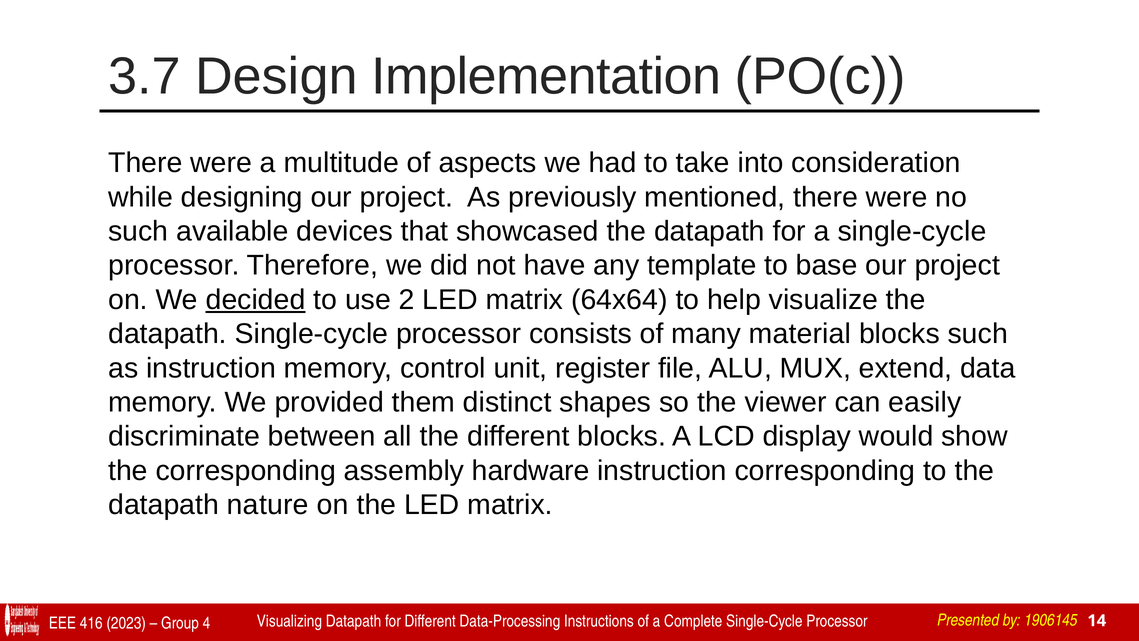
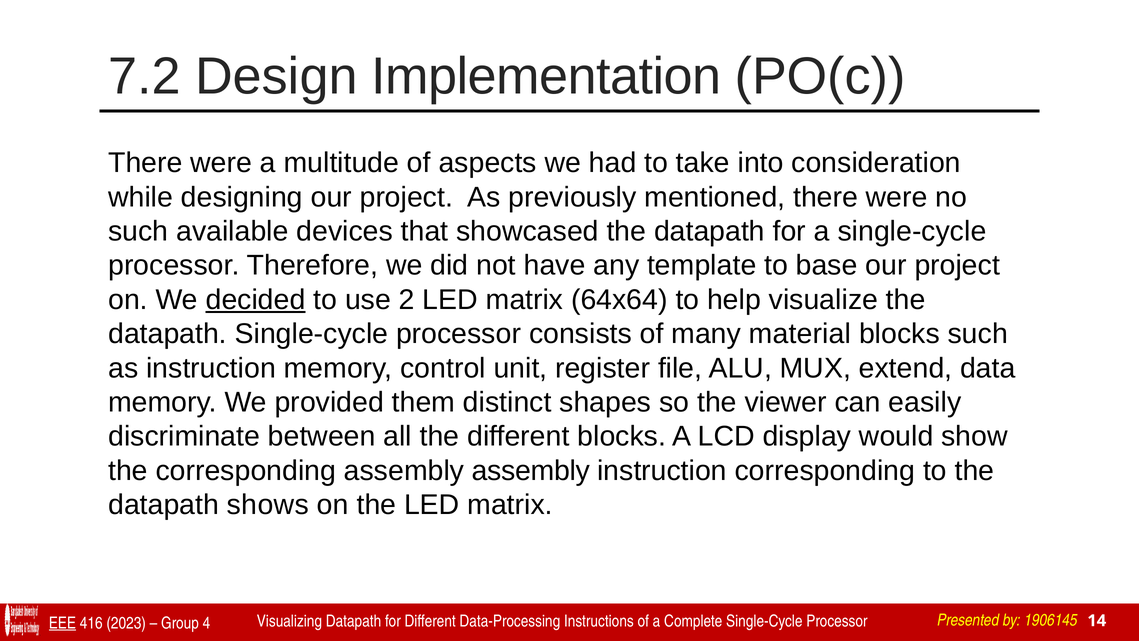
3.7: 3.7 -> 7.2 (144, 77)
assembly hardware: hardware -> assembly (531, 470)
nature: nature -> shows (268, 505)
EEE underline: none -> present (62, 623)
